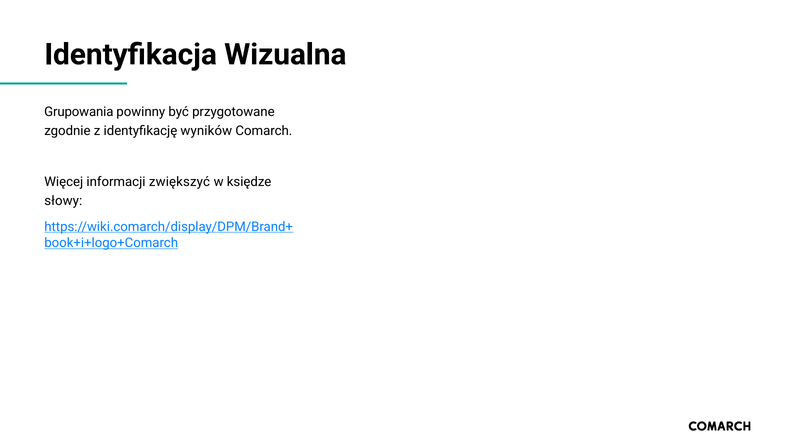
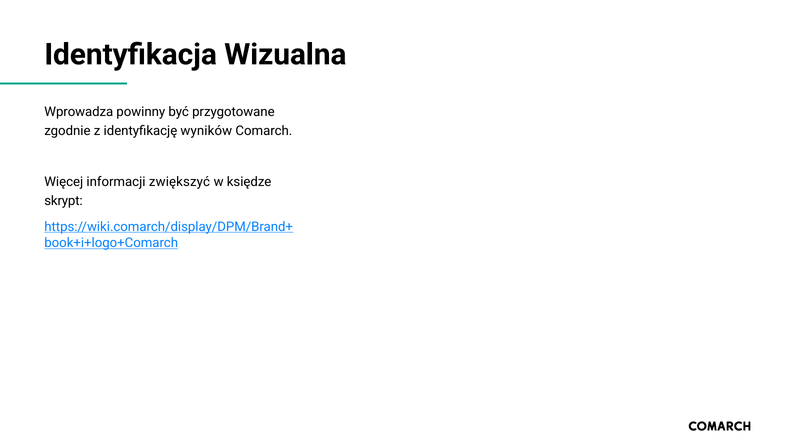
Grupowania: Grupowania -> Wprowadza (79, 112)
słowy: słowy -> skrypt (63, 201)
